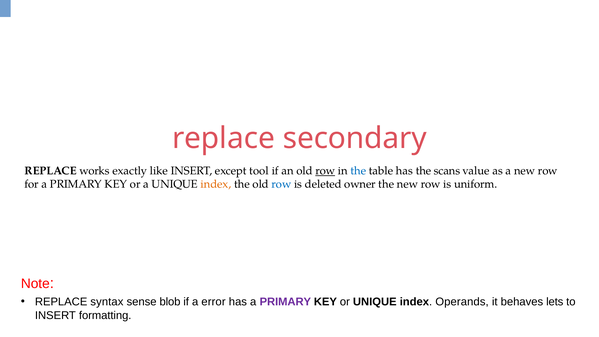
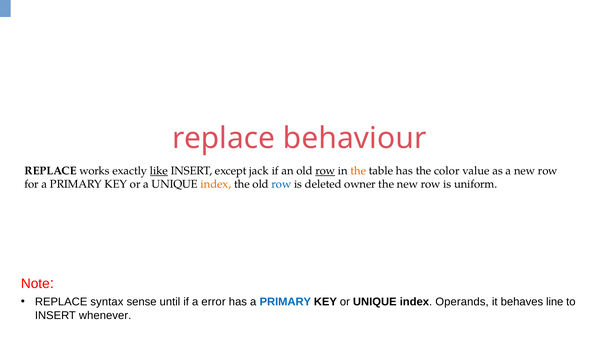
secondary: secondary -> behaviour (355, 138)
like underline: none -> present (159, 171)
tool: tool -> jack (259, 171)
the colour: blue -> orange (358, 171)
scans: scans -> color (447, 171)
blob: blob -> until (170, 302)
PRIMARY colour: purple -> blue (285, 302)
lets: lets -> line (555, 302)
formatting: formatting -> whenever (105, 315)
